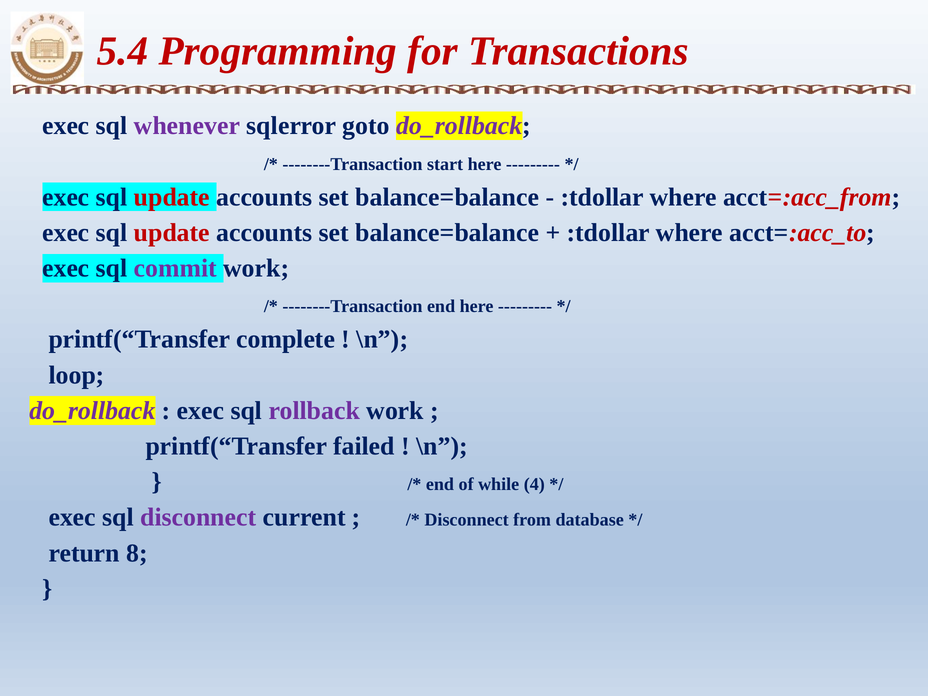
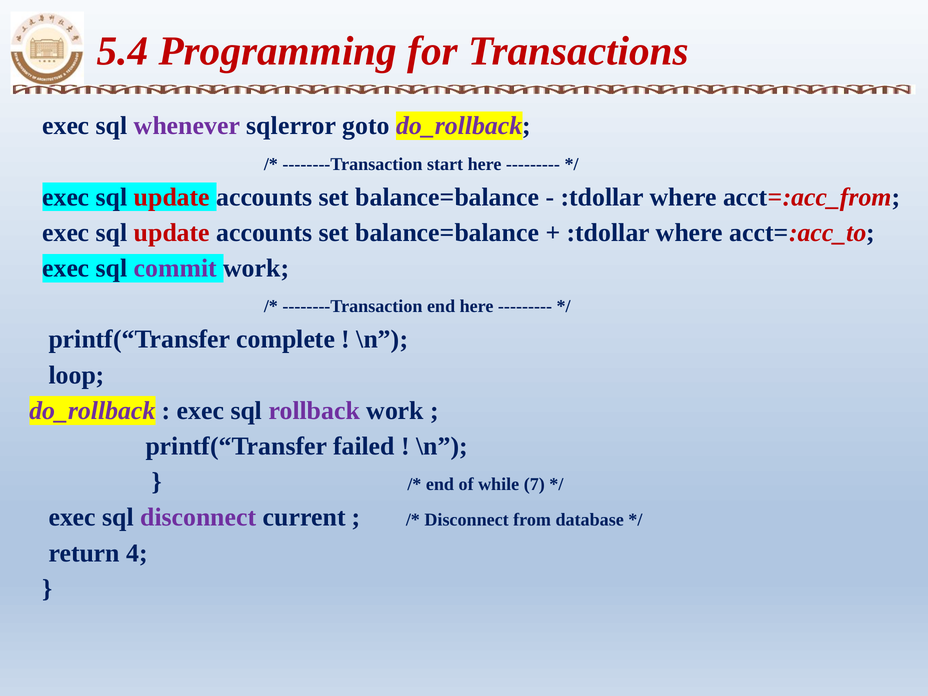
4: 4 -> 7 (534, 484)
8: 8 -> 4 (137, 553)
